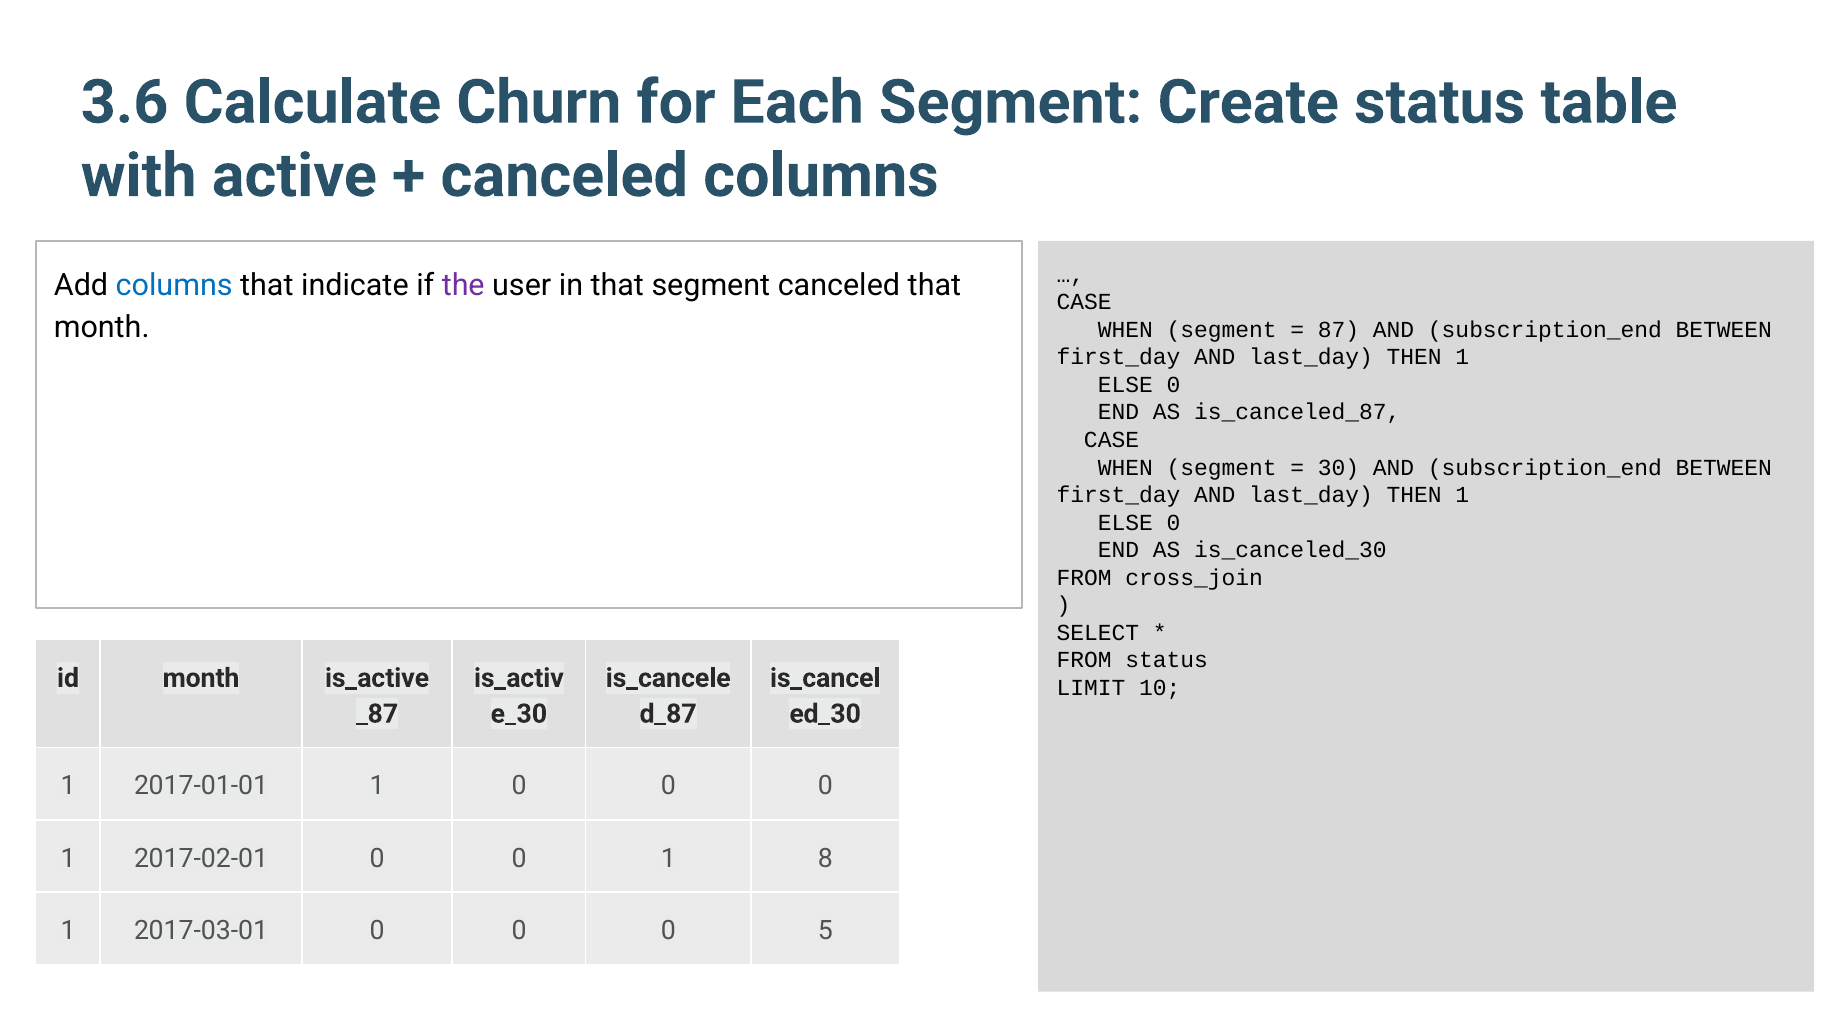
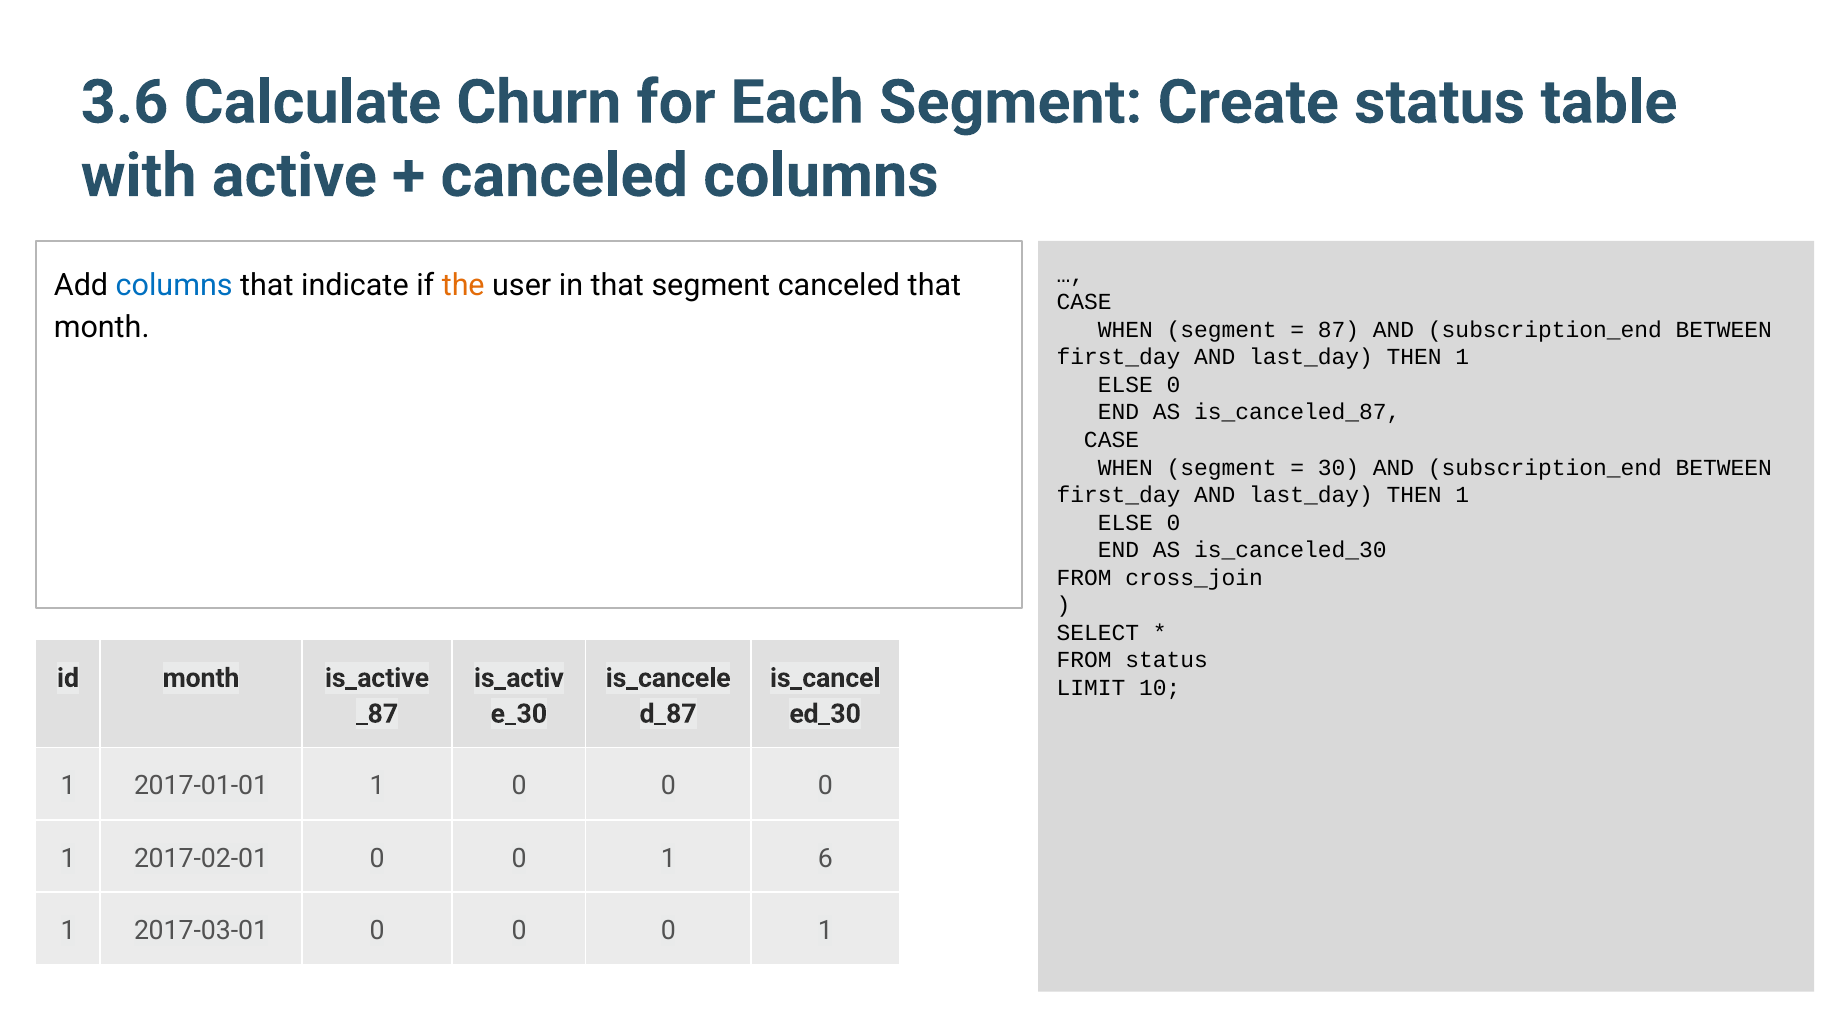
the colour: purple -> orange (463, 285)
8: 8 -> 6 (825, 859)
5: 5 -> 1 (825, 931)
